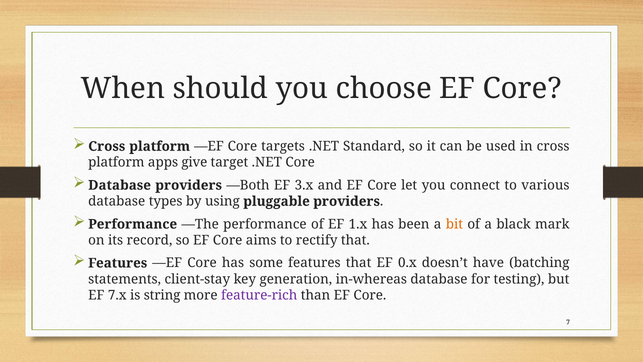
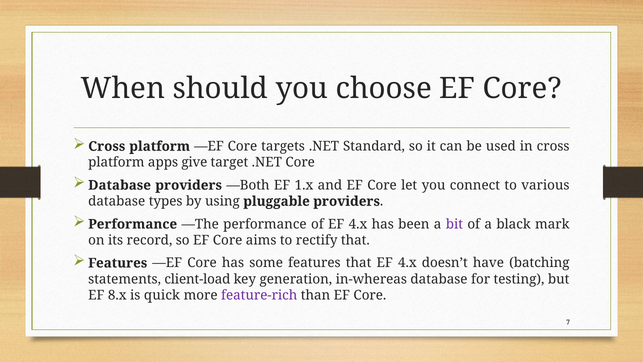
3.x: 3.x -> 1.x (304, 185)
of EF 1.x: 1.x -> 4.x (358, 224)
bit colour: orange -> purple (454, 224)
that EF 0.x: 0.x -> 4.x (407, 263)
client-stay: client-stay -> client-load (197, 279)
7.x: 7.x -> 8.x (117, 295)
string: string -> quick (162, 295)
